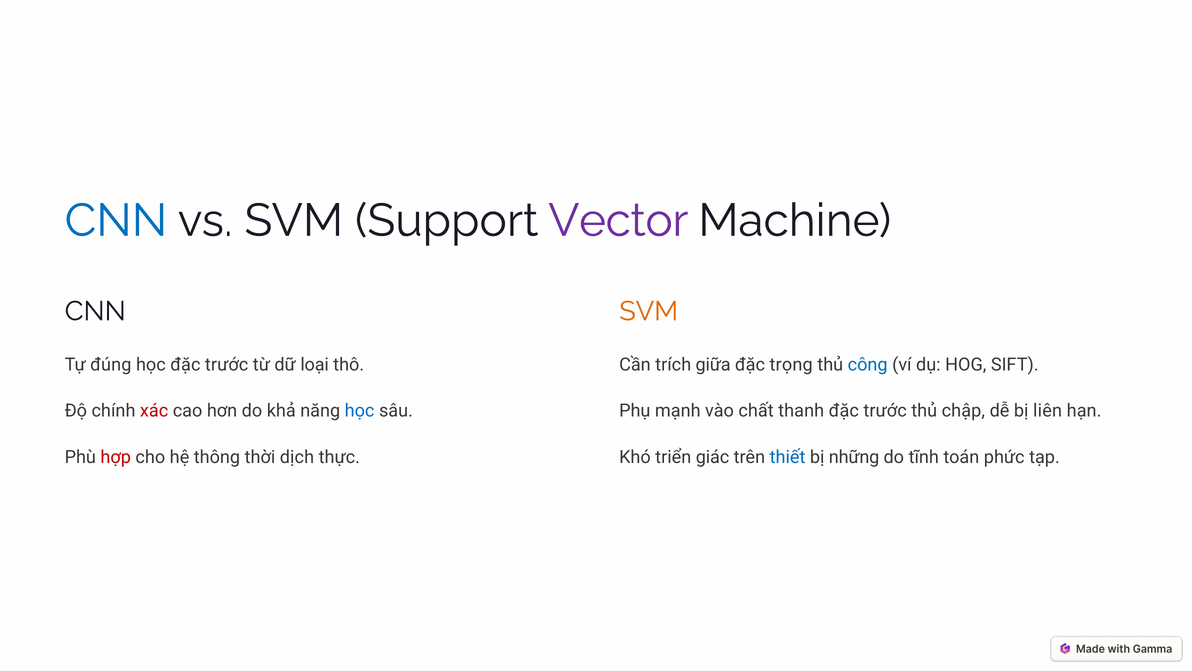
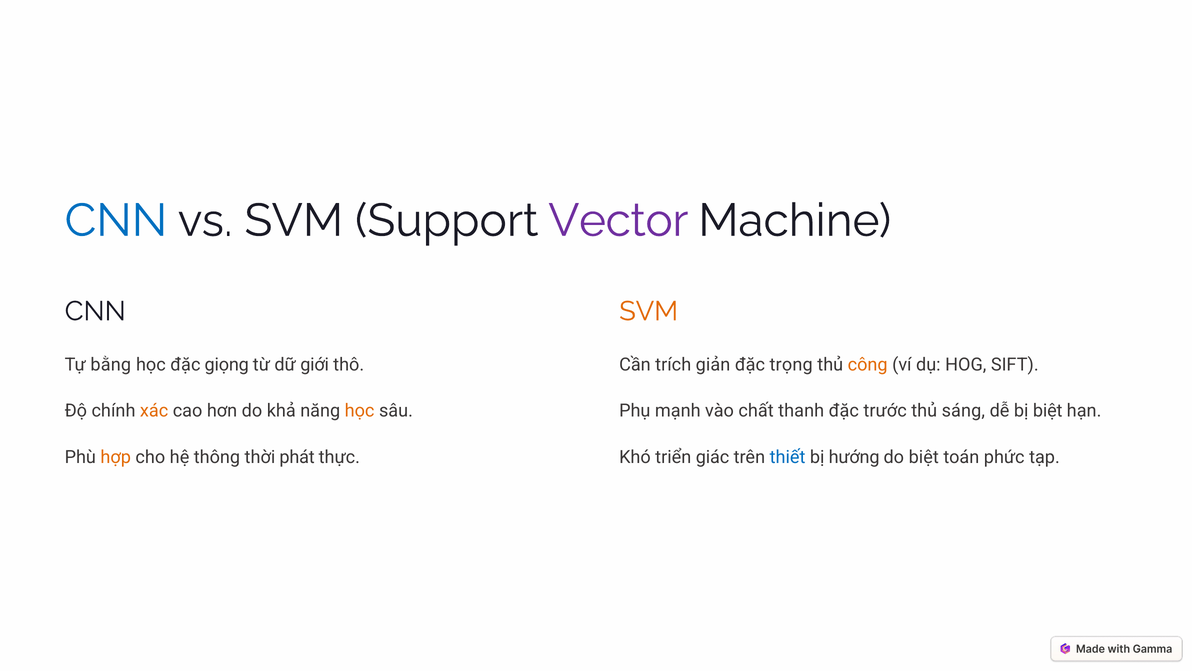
đúng: đúng -> bằng (111, 364)
học đặc trước: trước -> giọng (227, 364)
loại: loại -> giới (315, 364)
giữa: giữa -> giản (713, 364)
công colour: blue -> orange (868, 364)
xác colour: red -> orange (154, 411)
học colour: blue -> orange (360, 411)
chập: chập -> sáng (963, 411)
bị liên: liên -> biệt (1048, 411)
hợp colour: red -> orange (116, 457)
dịch: dịch -> phát (297, 457)
những: những -> hướng (854, 457)
do tĩnh: tĩnh -> biệt (924, 457)
